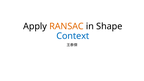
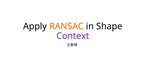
Context colour: blue -> purple (73, 36)
